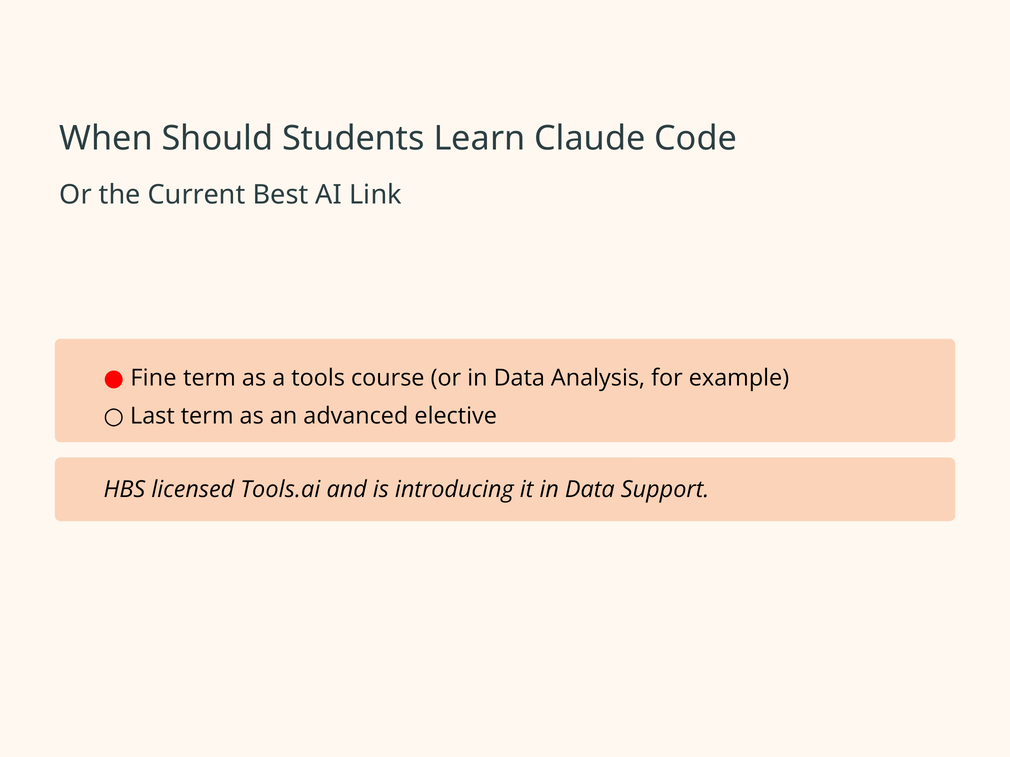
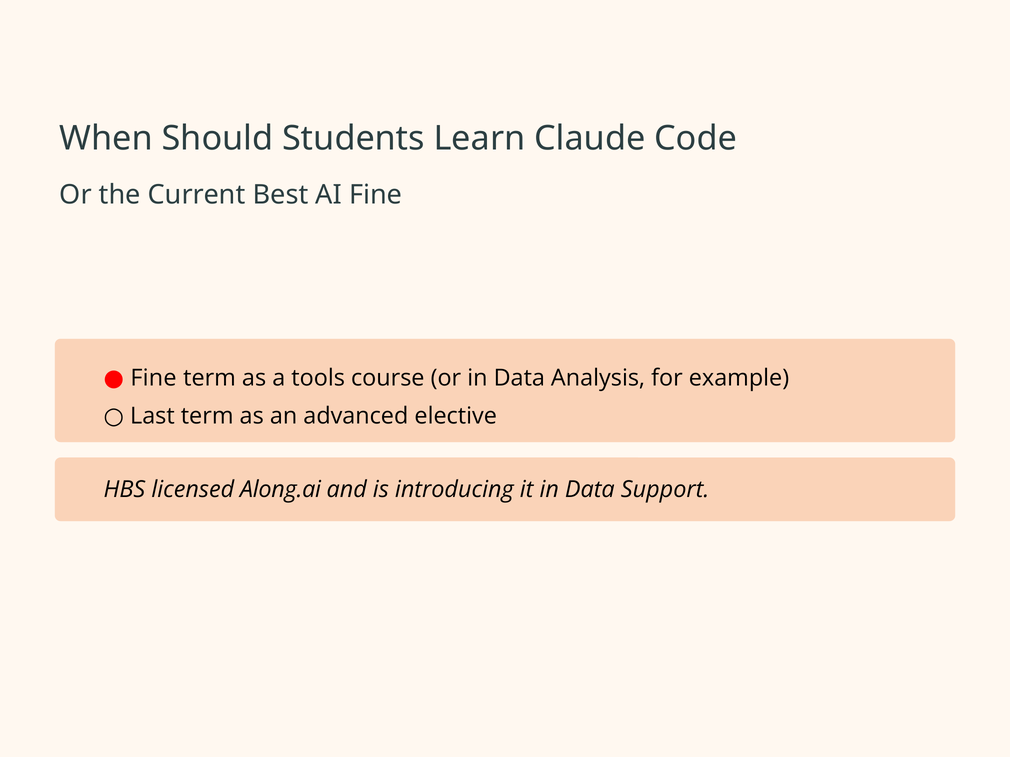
AI Link: Link -> Fine (376, 195)
Tools.ai: Tools.ai -> Along.ai (280, 490)
